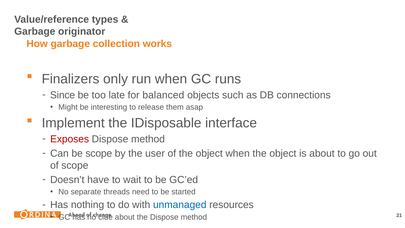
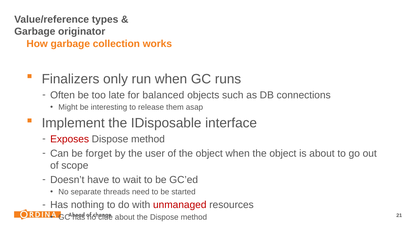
Since: Since -> Often (63, 95)
be scope: scope -> forget (99, 153)
unmanaged colour: blue -> red (180, 205)
